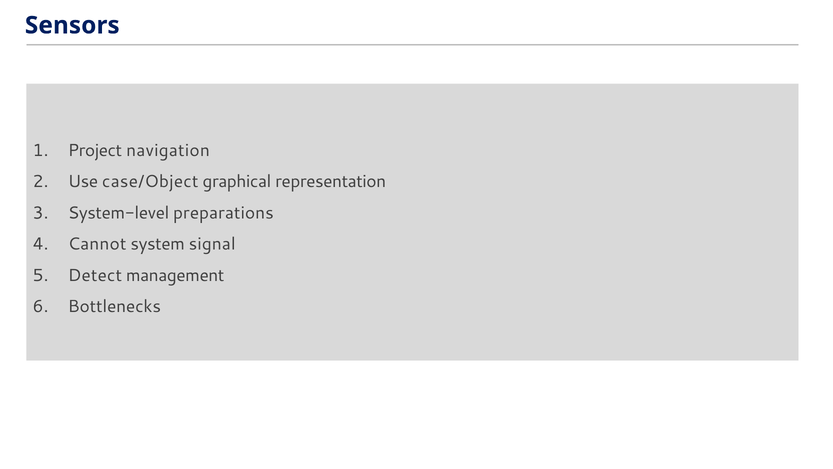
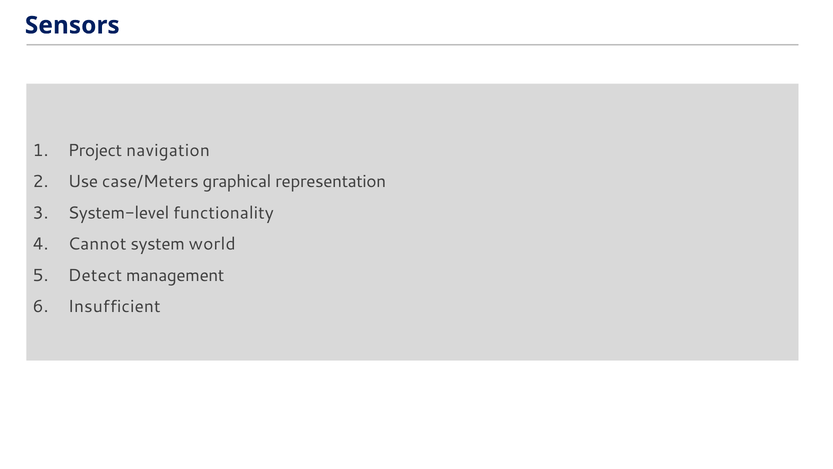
case/Object: case/Object -> case/Meters (150, 182)
preparations: preparations -> functionality (223, 213)
signal: signal -> world (212, 244)
Bottlenecks: Bottlenecks -> Insufficient (114, 307)
